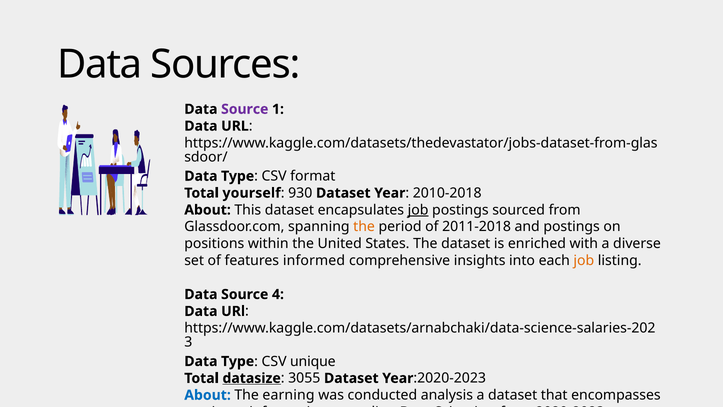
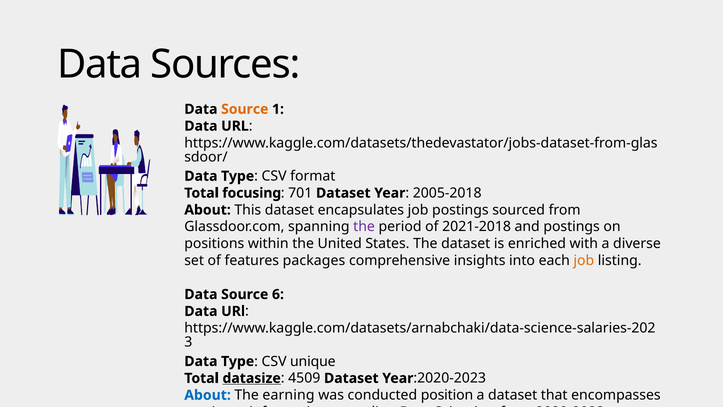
Source colour: purple -> orange (245, 109)
yourself: yourself -> focusing (252, 193)
930: 930 -> 701 (300, 193)
2010-2018: 2010-2018 -> 2005-2018 (447, 193)
job underline: present -> none (418, 210)
the colour: orange -> purple (364, 227)
2011-2018: 2011-2018 -> 2021-2018 (477, 227)
informed: informed -> packages (314, 260)
4: 4 -> 6 (278, 294)
3055: 3055 -> 4509 (304, 378)
analysis: analysis -> position (447, 395)
